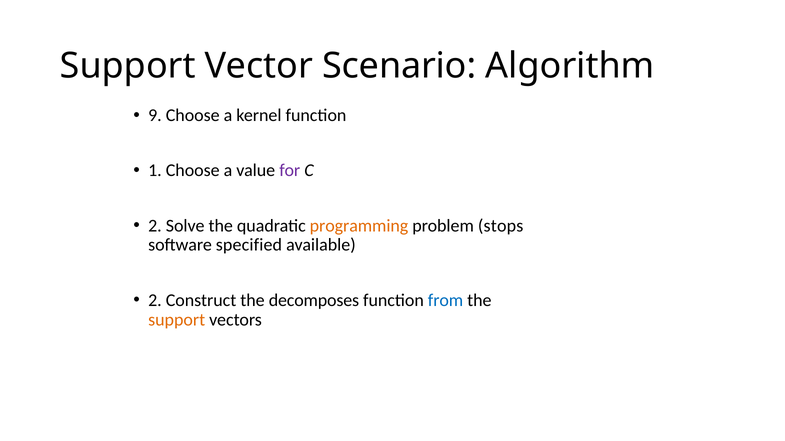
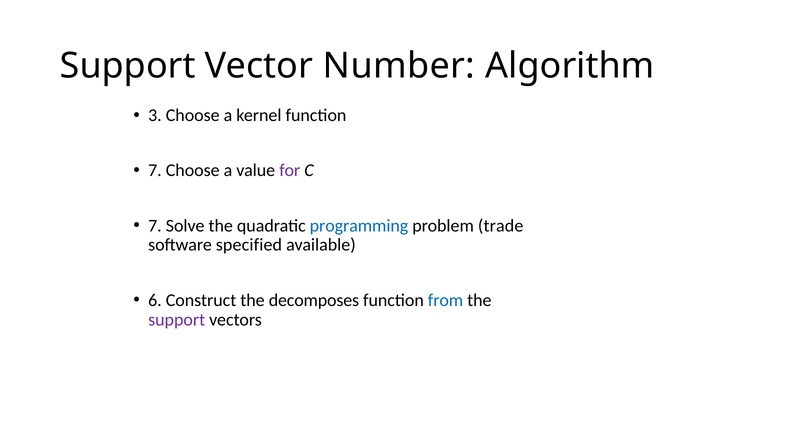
Scenario: Scenario -> Number (399, 66)
9: 9 -> 3 (155, 116)
1: 1 -> 7 (155, 171)
2: 2 -> 7 (155, 226)
programming colour: orange -> blue (359, 226)
stops: stops -> trade (501, 226)
2: 2 -> 6 (155, 301)
support colour: orange -> purple (177, 320)
